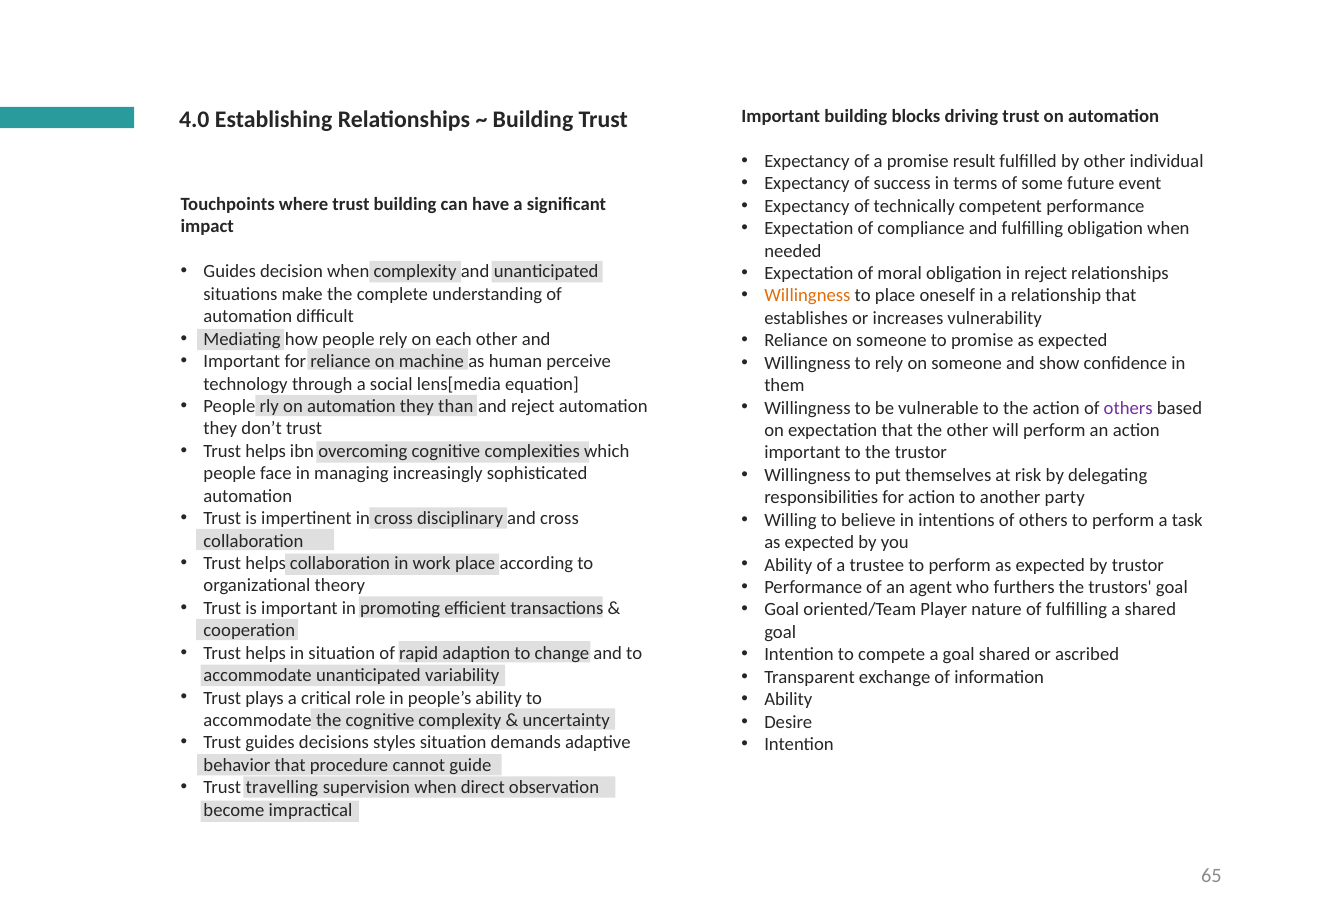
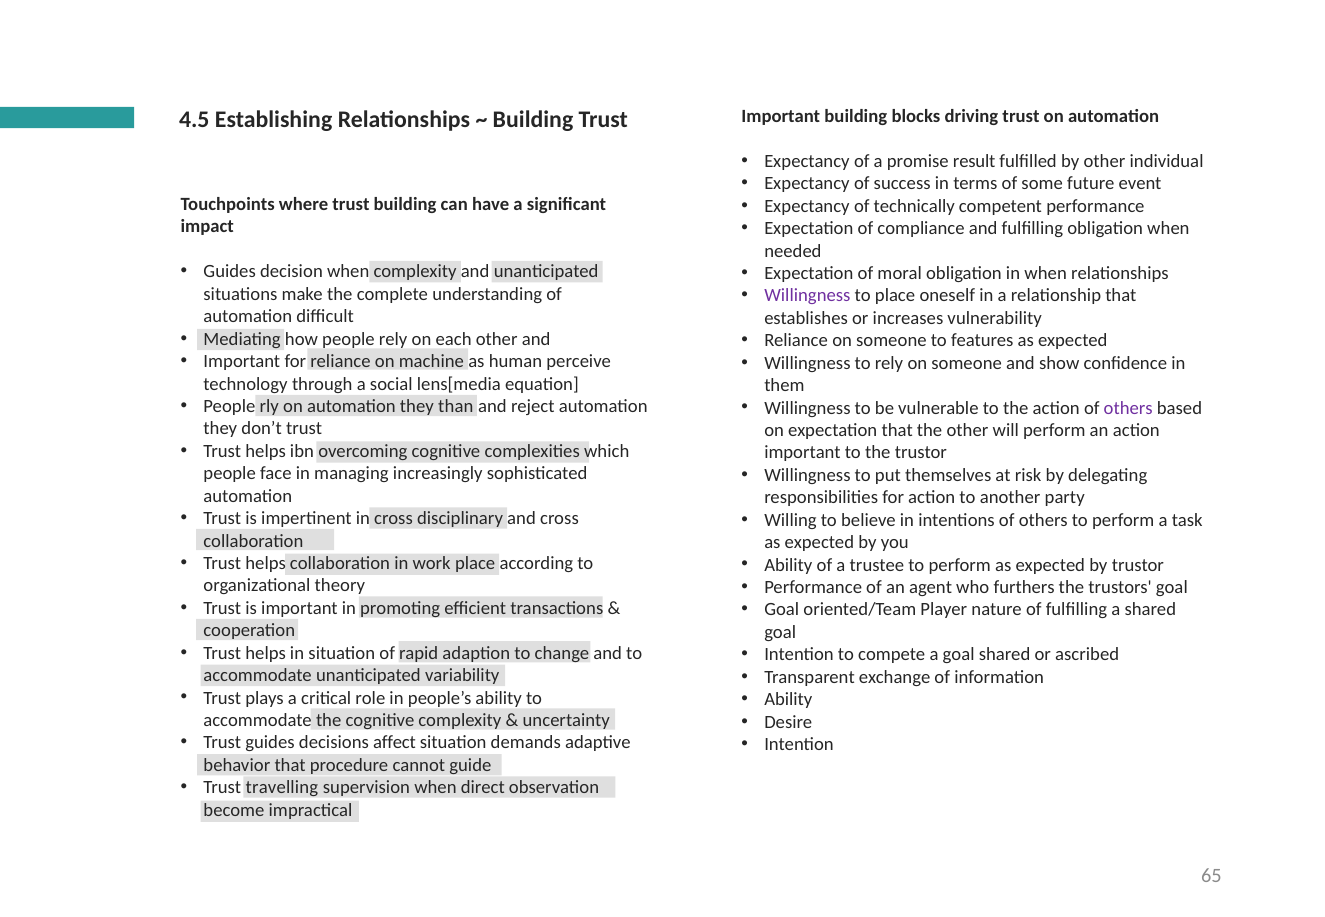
4.0: 4.0 -> 4.5 (194, 120)
in reject: reject -> when (1046, 273)
Willingness colour: orange -> purple (807, 296)
to promise: promise -> features (982, 341)
styles: styles -> affect (394, 743)
